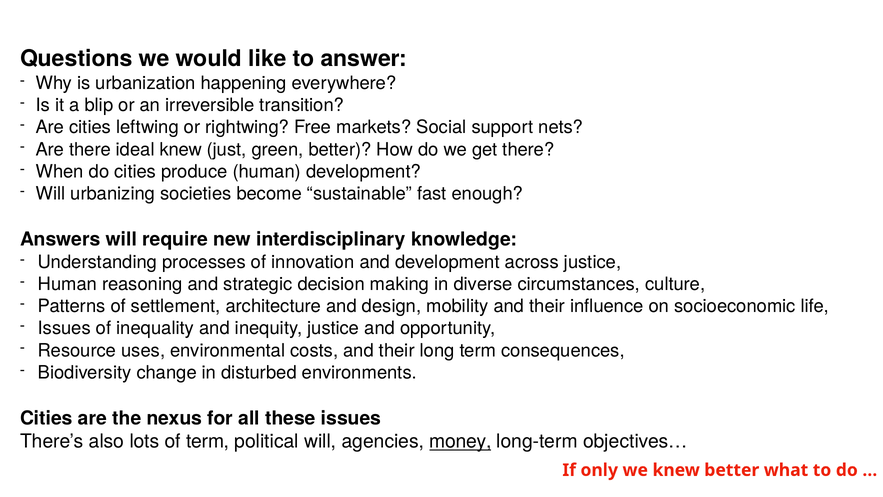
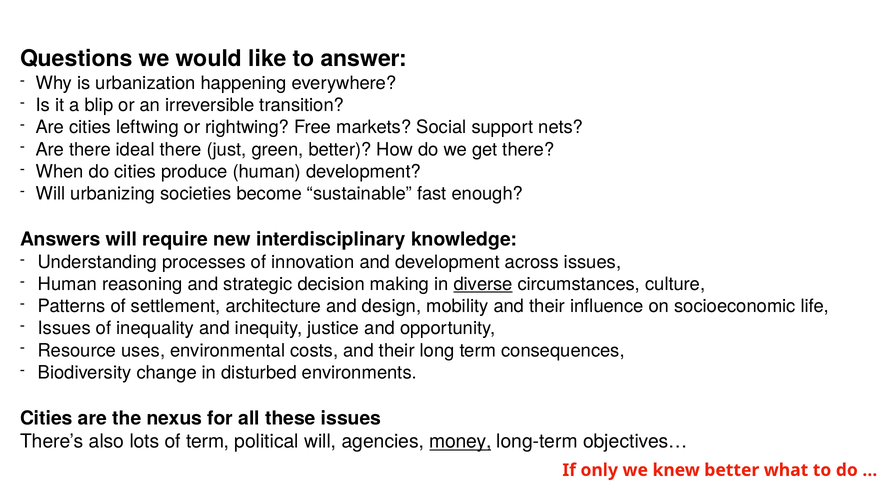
ideal knew: knew -> there (181, 149)
across justice: justice -> issues (593, 262)
diverse underline: none -> present (483, 284)
